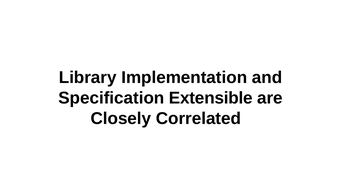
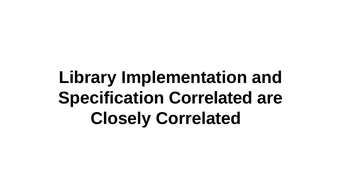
Specification Extensible: Extensible -> Correlated (211, 98)
